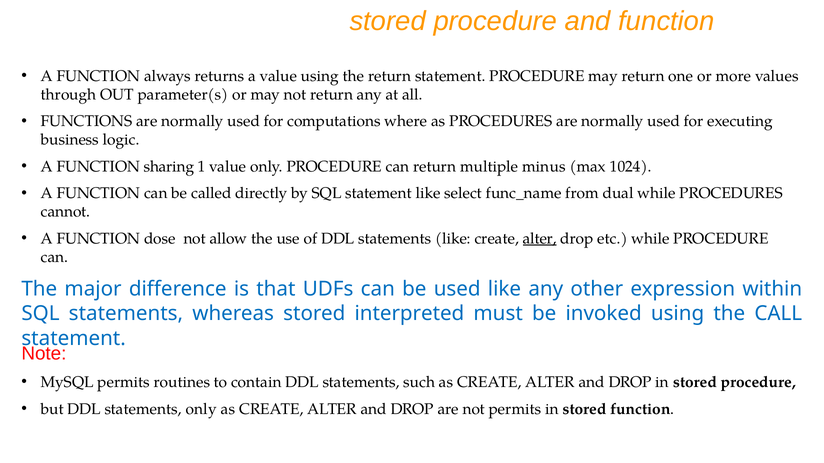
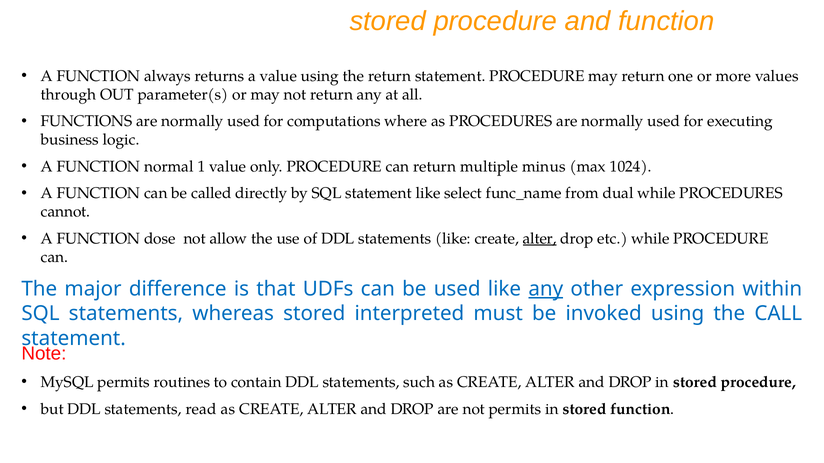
sharing: sharing -> normal (169, 167)
any underline: none -> present (546, 289)
statements only: only -> read (201, 409)
